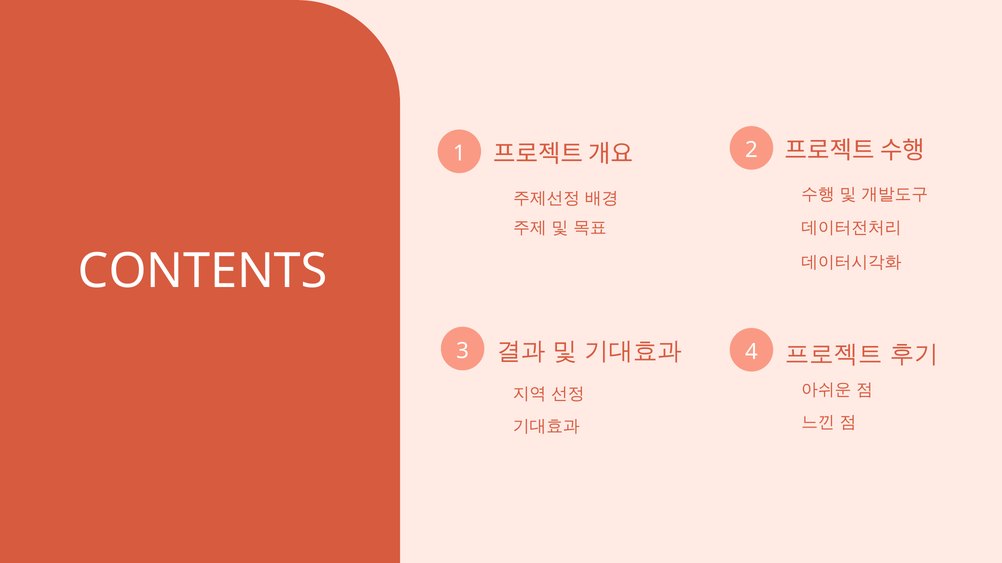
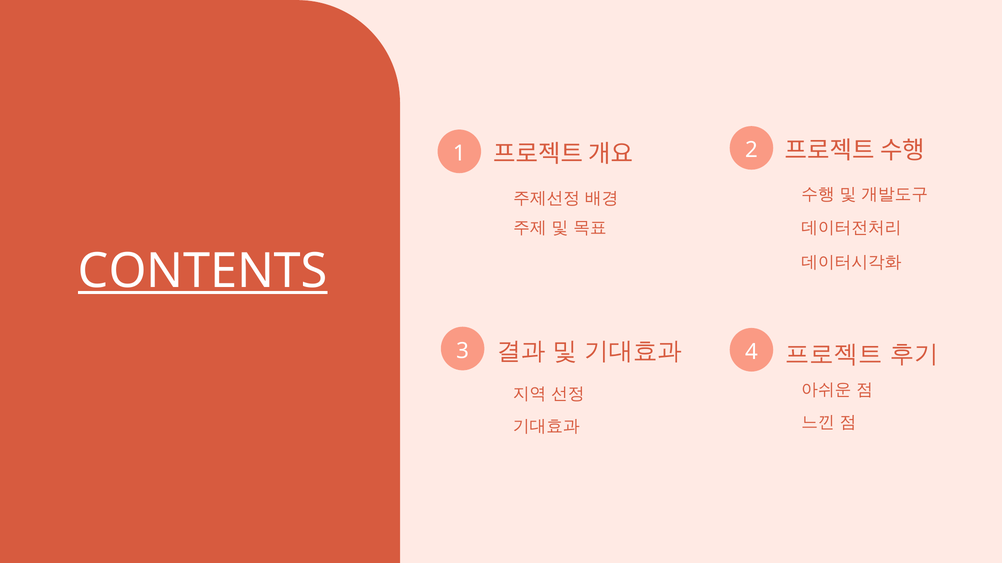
CONTENTS underline: none -> present (203, 272)
